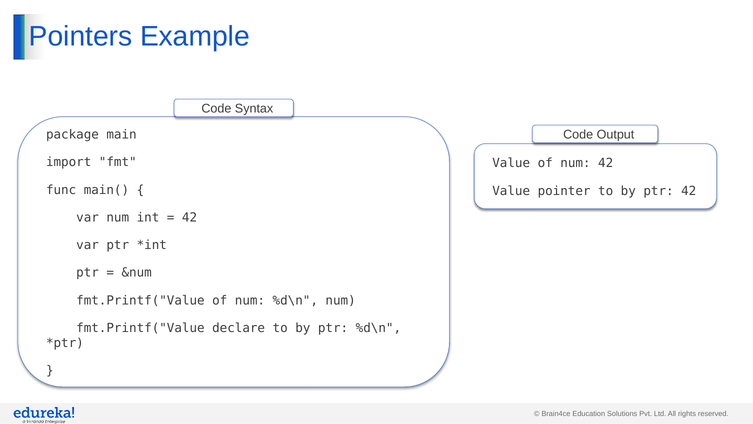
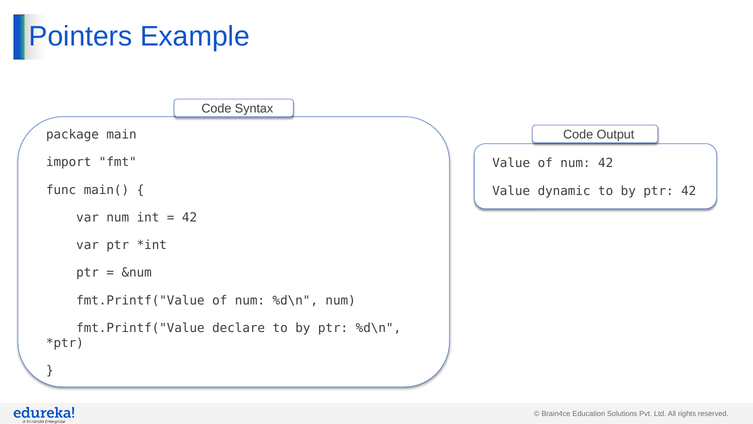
pointer: pointer -> dynamic (564, 191)
